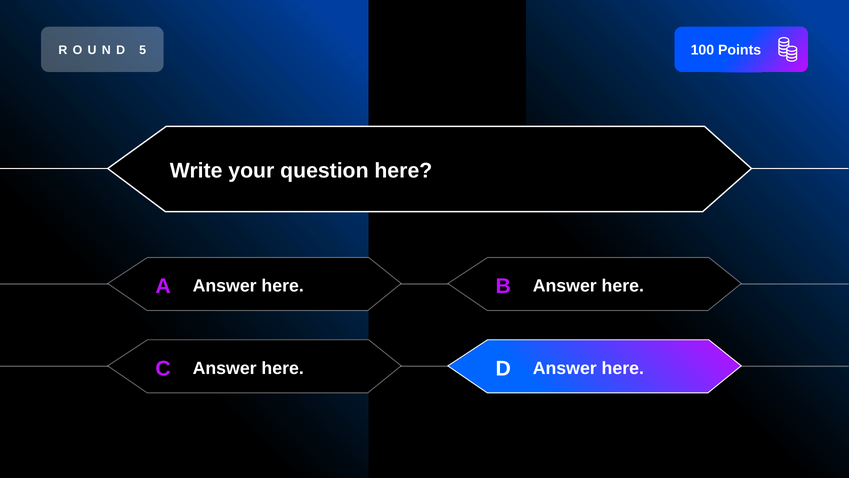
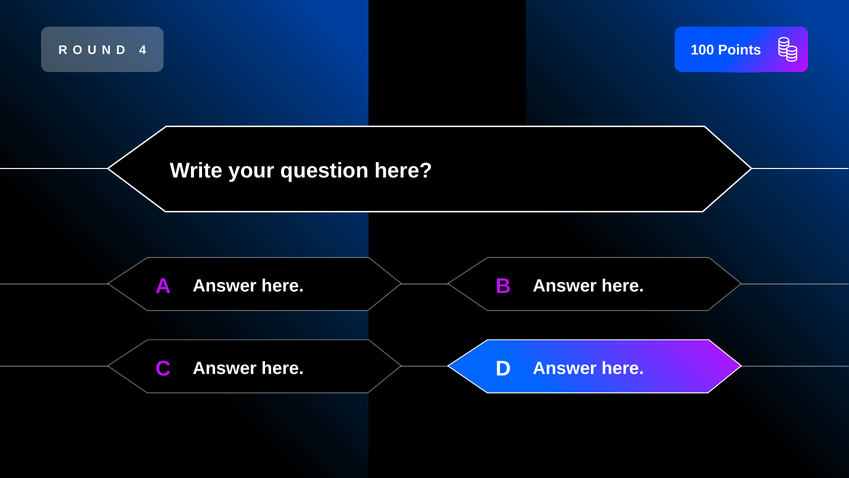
5: 5 -> 4 (143, 50)
